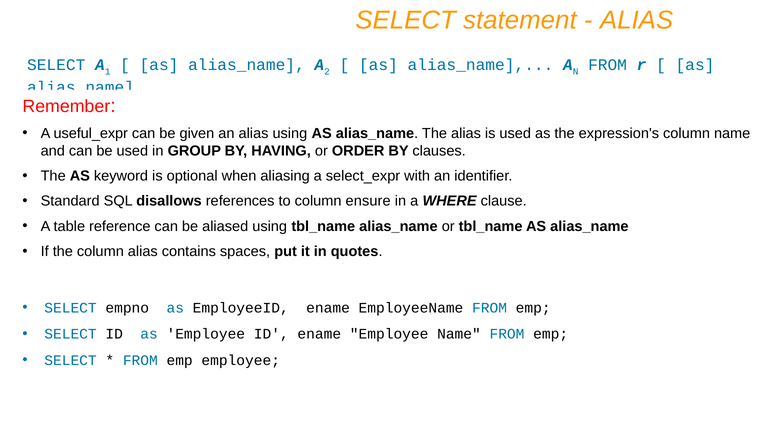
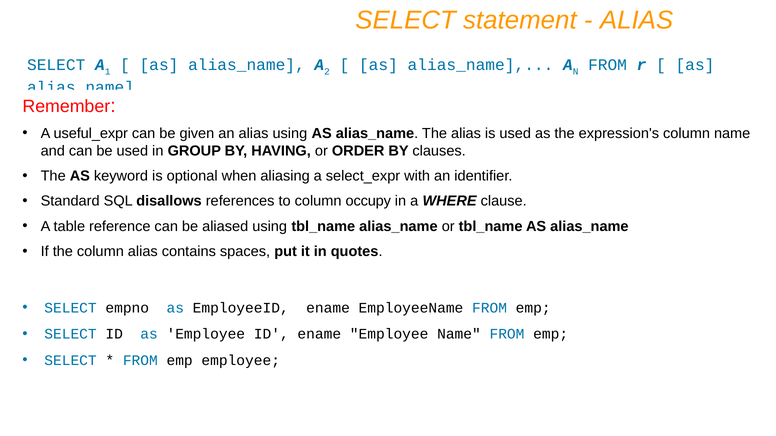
ensure: ensure -> occupy (368, 201)
